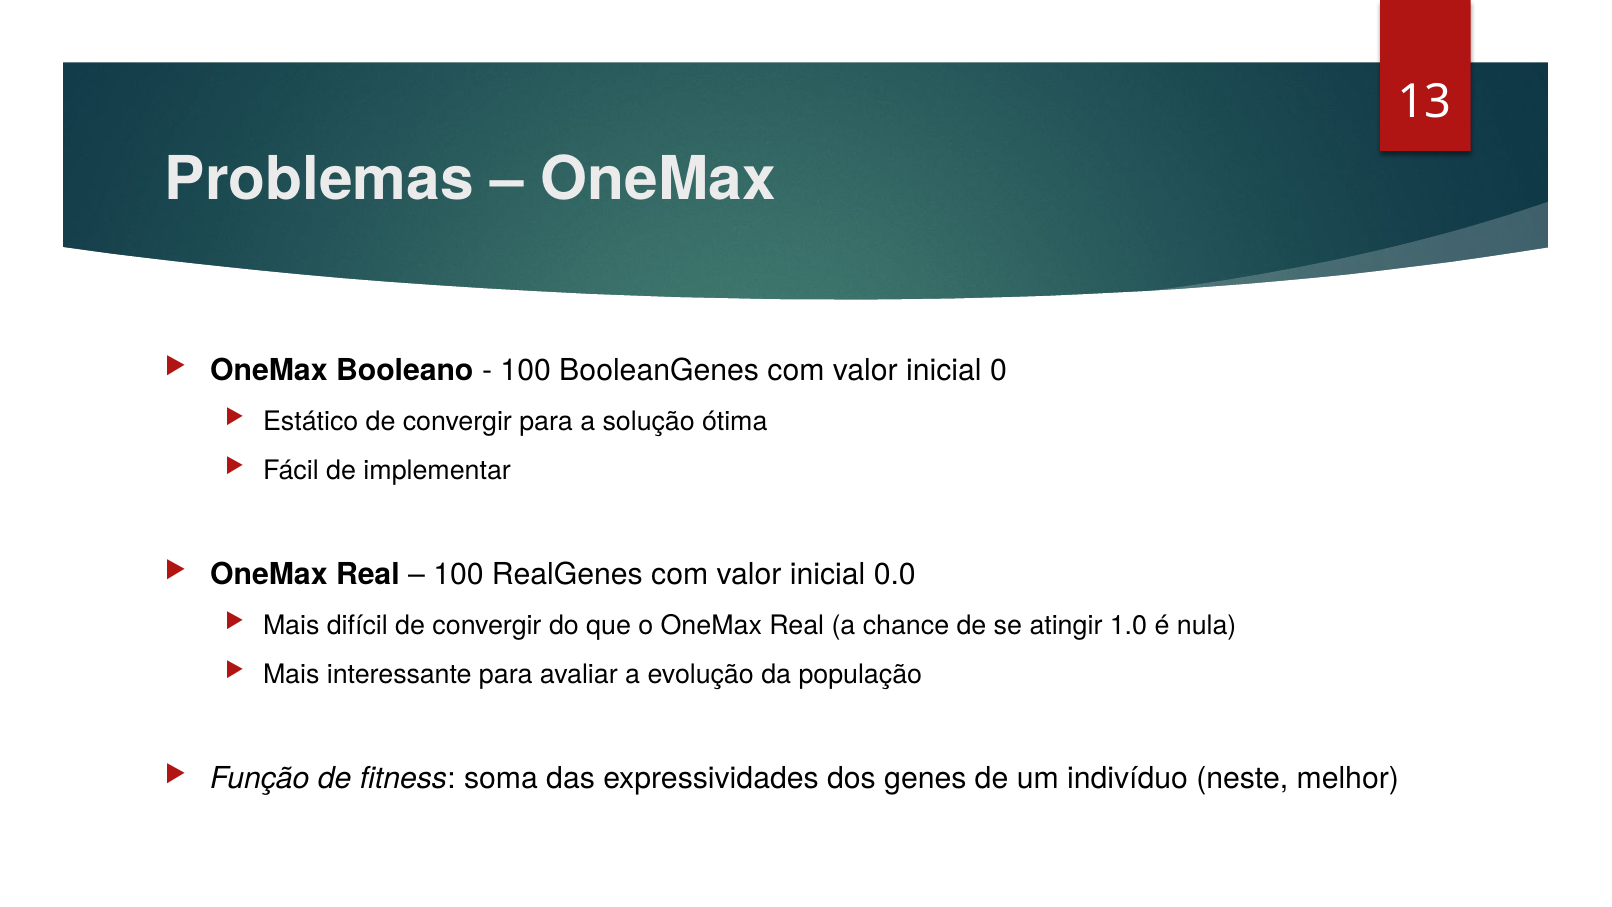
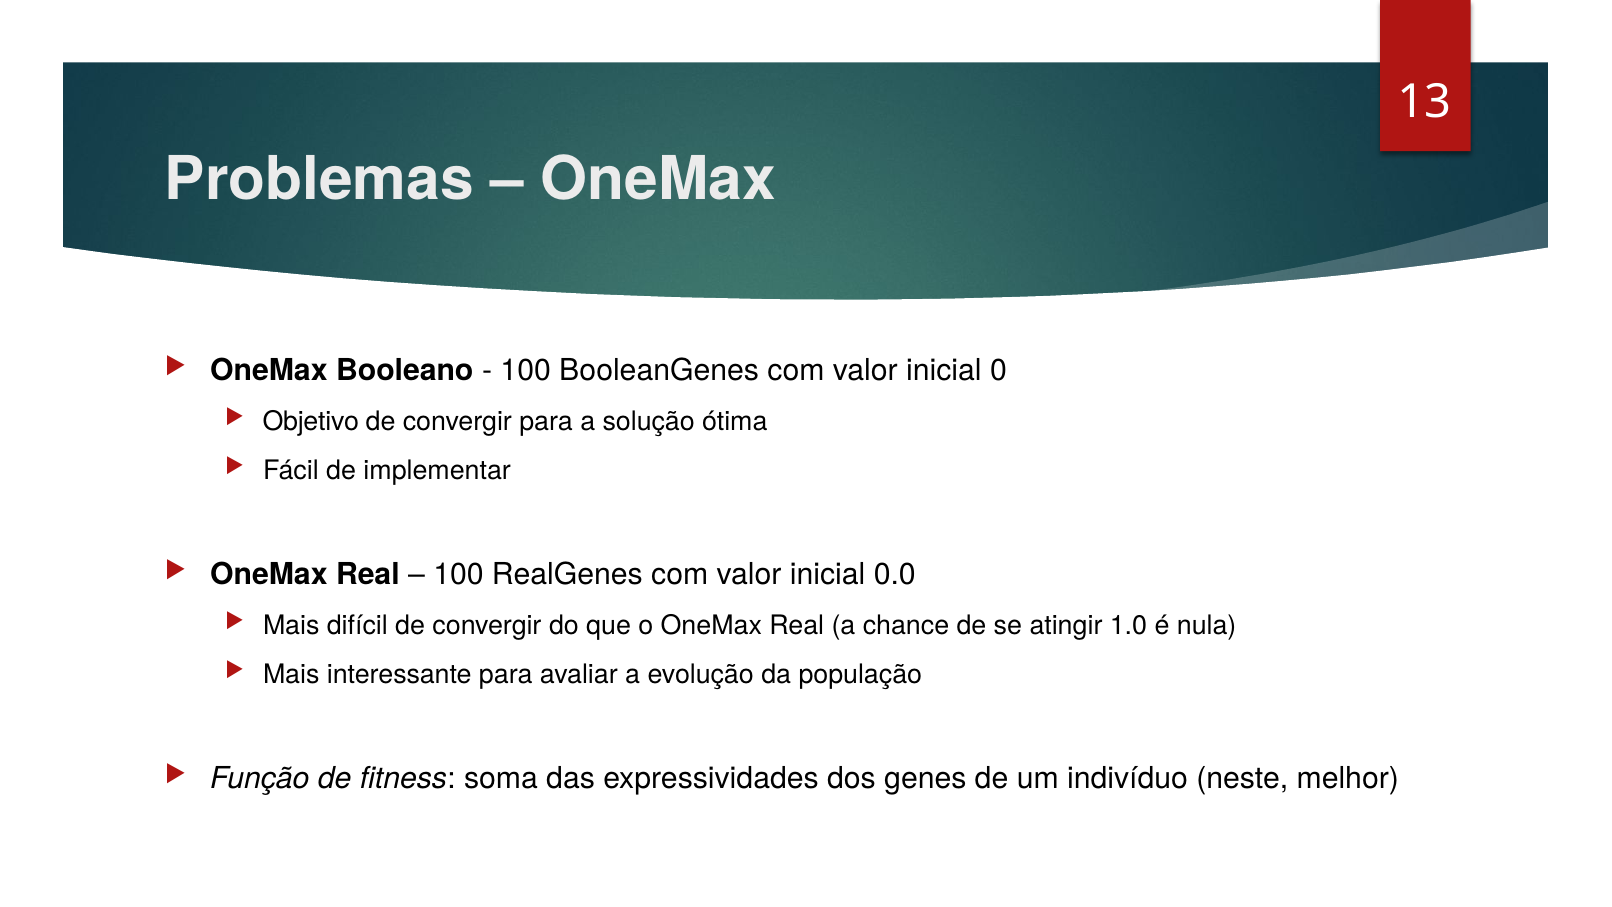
Estático: Estático -> Objetivo (311, 421)
